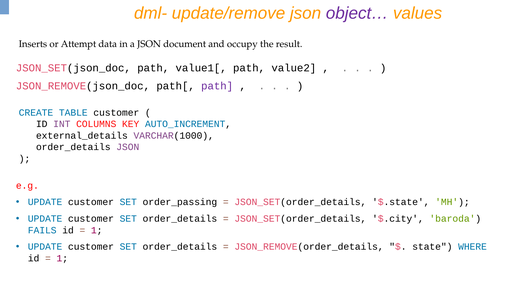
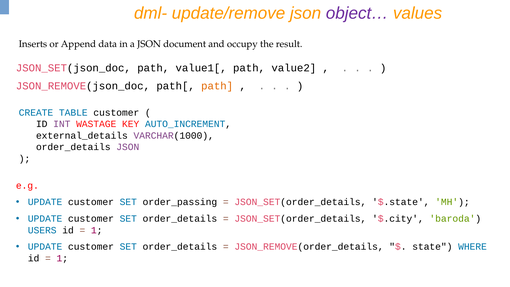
Attempt: Attempt -> Append (78, 44)
path colour: purple -> orange (217, 86)
COLUMNS: COLUMNS -> WASTAGE (96, 124)
FAILS: FAILS -> USERS (42, 230)
